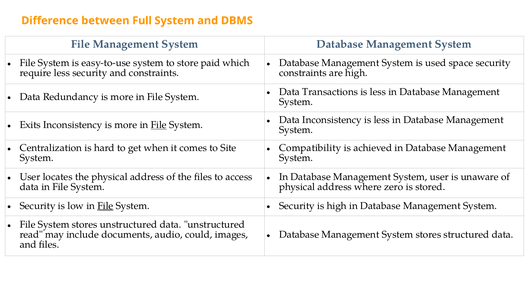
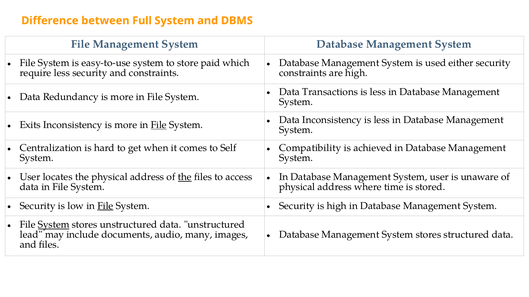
space: space -> either (461, 63)
Site: Site -> Self (228, 148)
the underline: none -> present (185, 177)
zero: zero -> time (394, 187)
System underline: none -> present (54, 225)
read: read -> lead (31, 235)
could: could -> many (199, 235)
